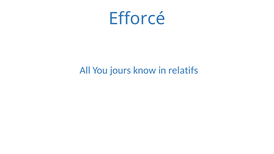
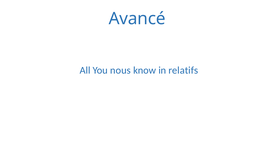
Efforcé: Efforcé -> Avancé (137, 19)
jours: jours -> nous (120, 70)
